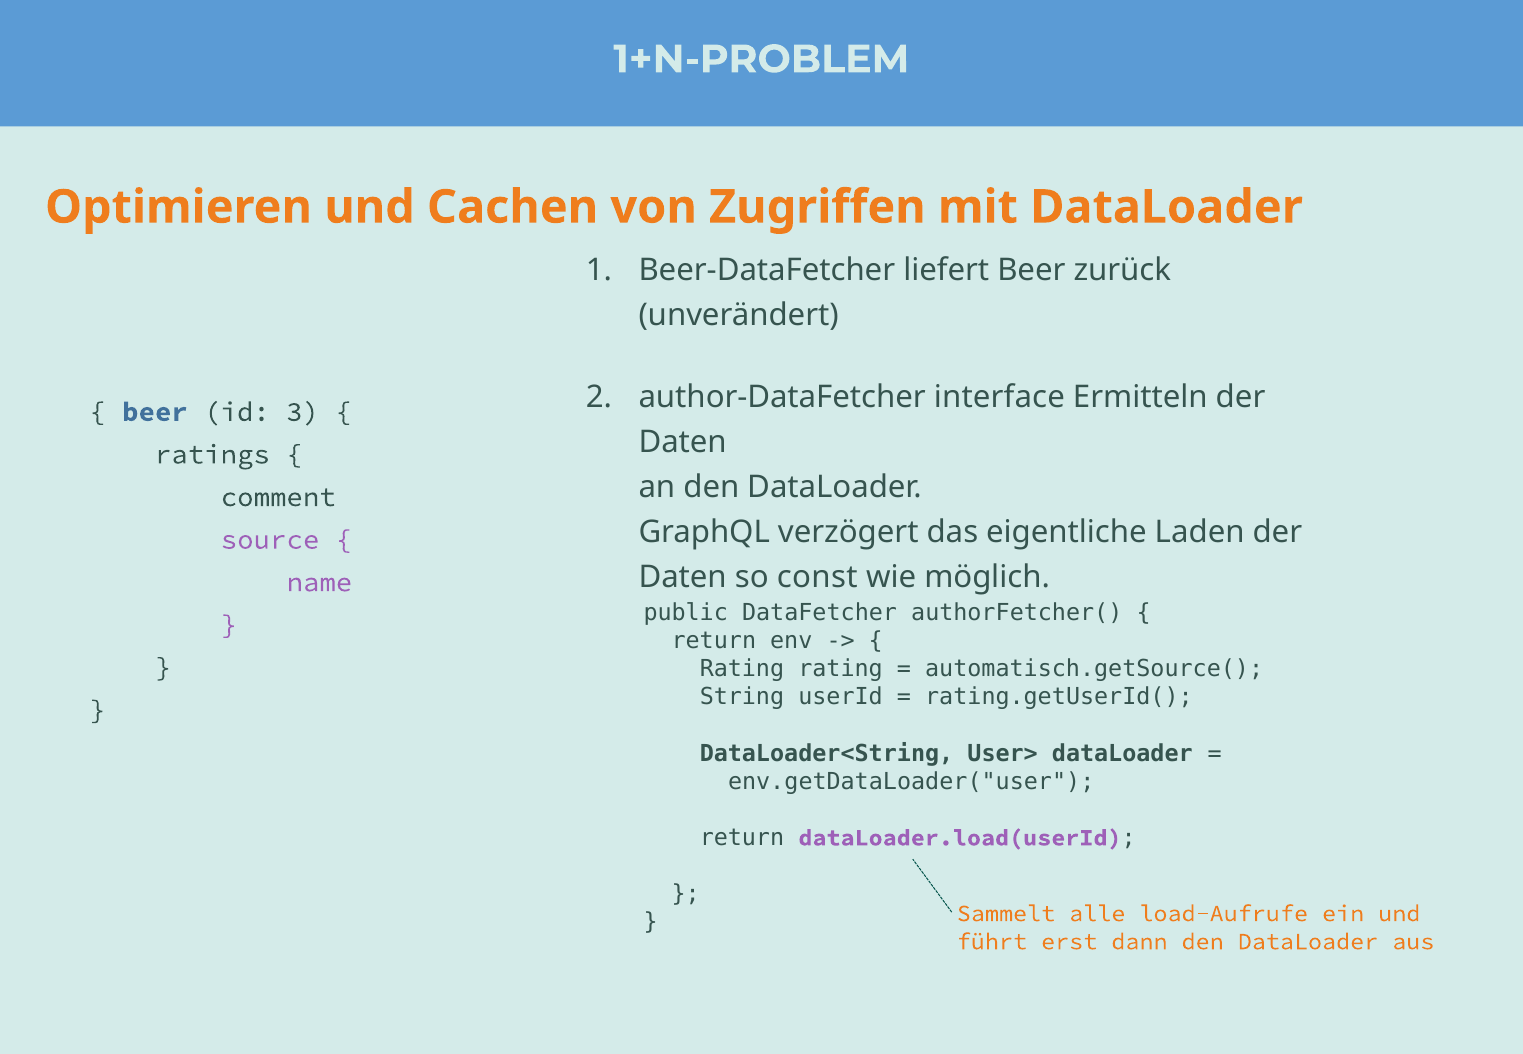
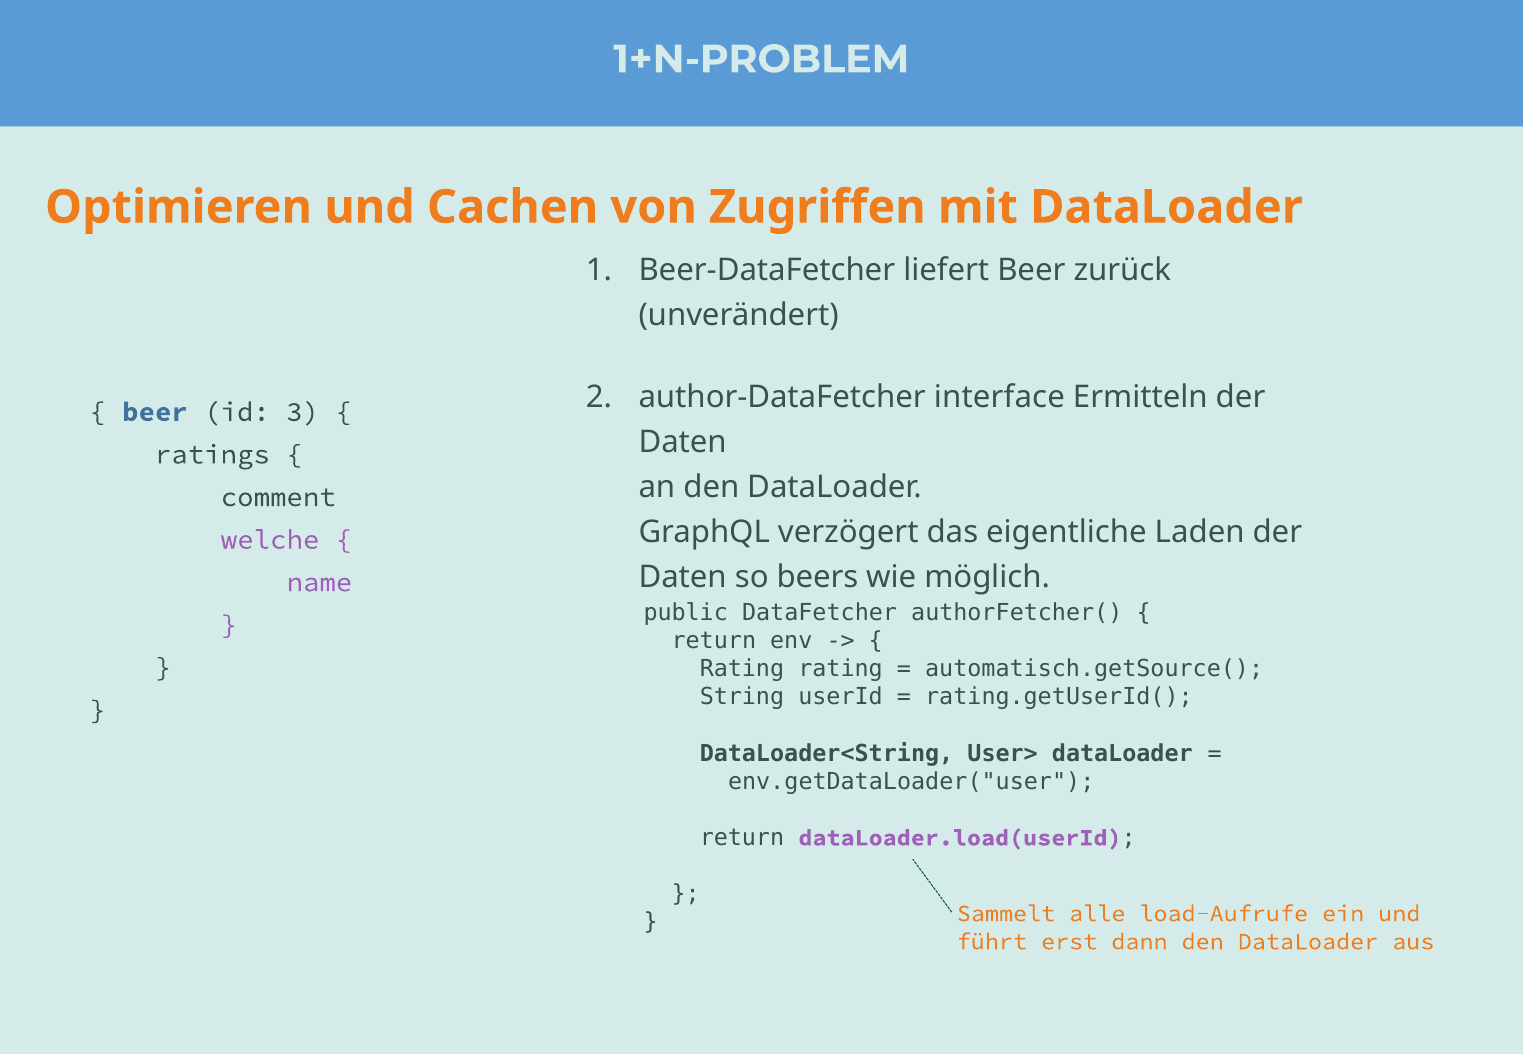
source: source -> welche (270, 540)
const: const -> beers (817, 577)
